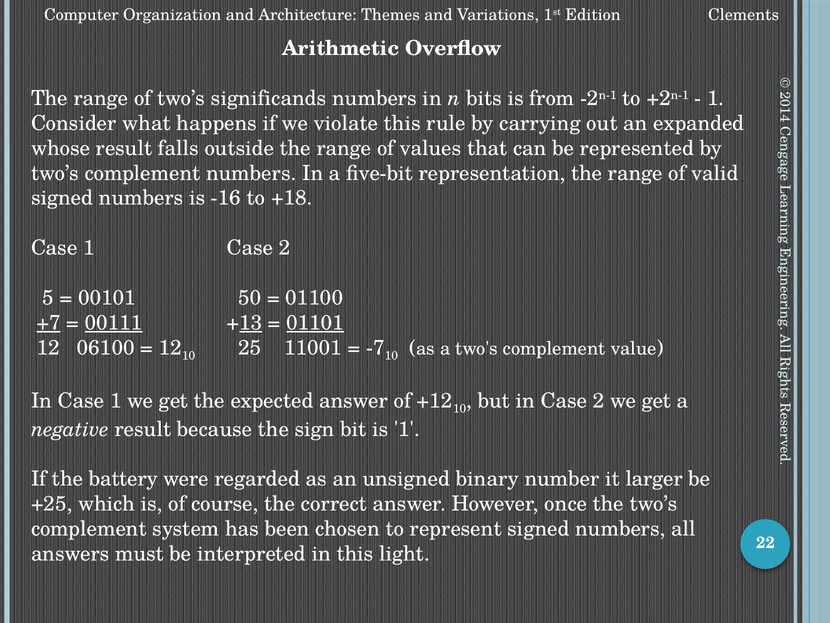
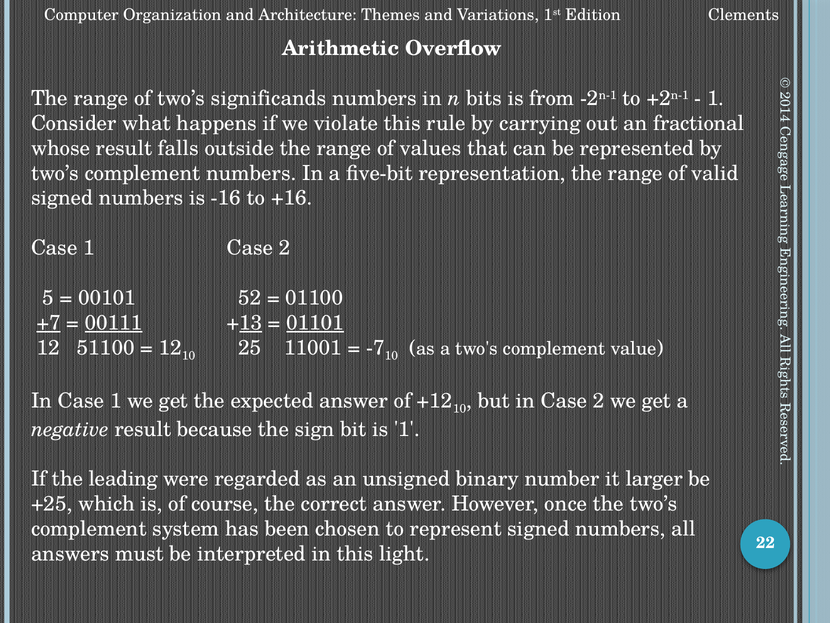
expanded: expanded -> fractional (699, 123)
+18: +18 -> +16 (292, 198)
50: 50 -> 52 (250, 298)
06100: 06100 -> 51100 (106, 347)
battery: battery -> leading (123, 479)
